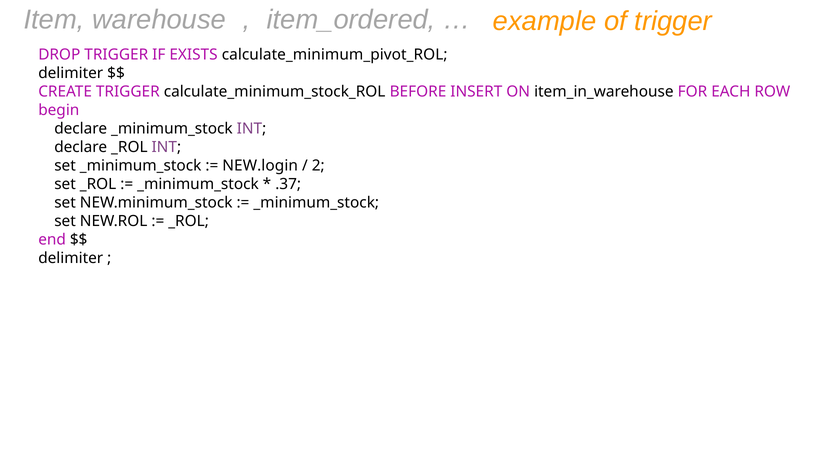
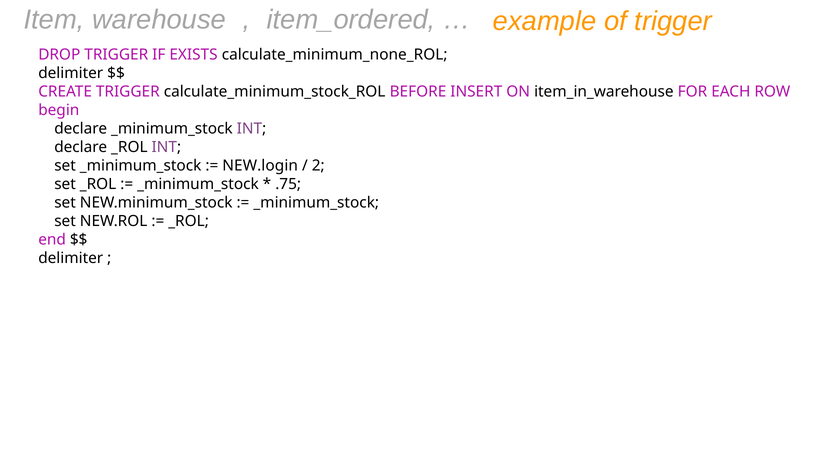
calculate_minimum_pivot_ROL: calculate_minimum_pivot_ROL -> calculate_minimum_none_ROL (335, 55)
.37: .37 -> .75 (288, 184)
